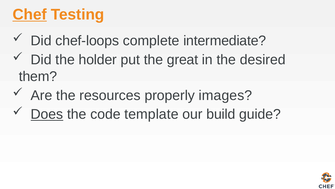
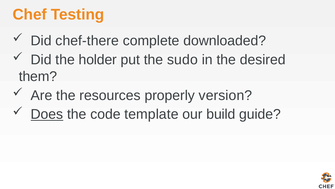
Chef underline: present -> none (30, 14)
chef-loops: chef-loops -> chef-there (87, 41)
intermediate: intermediate -> downloaded (225, 41)
great: great -> sudo (182, 60)
images: images -> version (225, 95)
